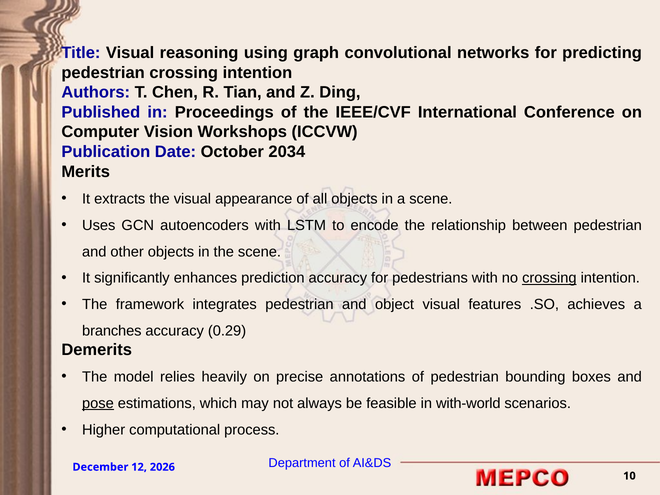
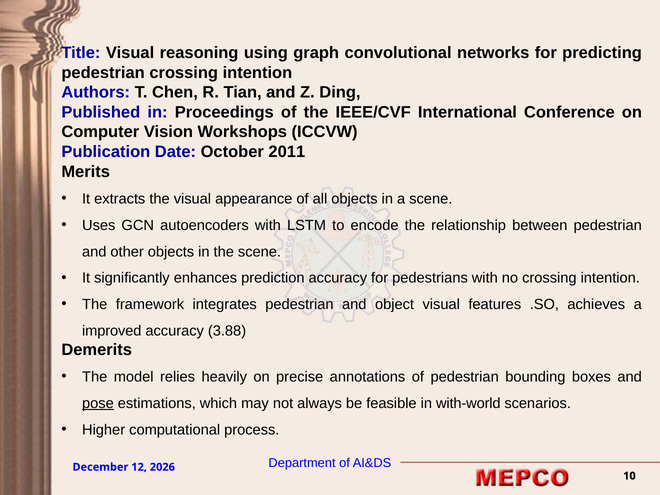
2034: 2034 -> 2011 (287, 152)
crossing underline: present -> none (549, 278)
branches: branches -> improved (112, 331)
0.29: 0.29 -> 3.88 (227, 331)
